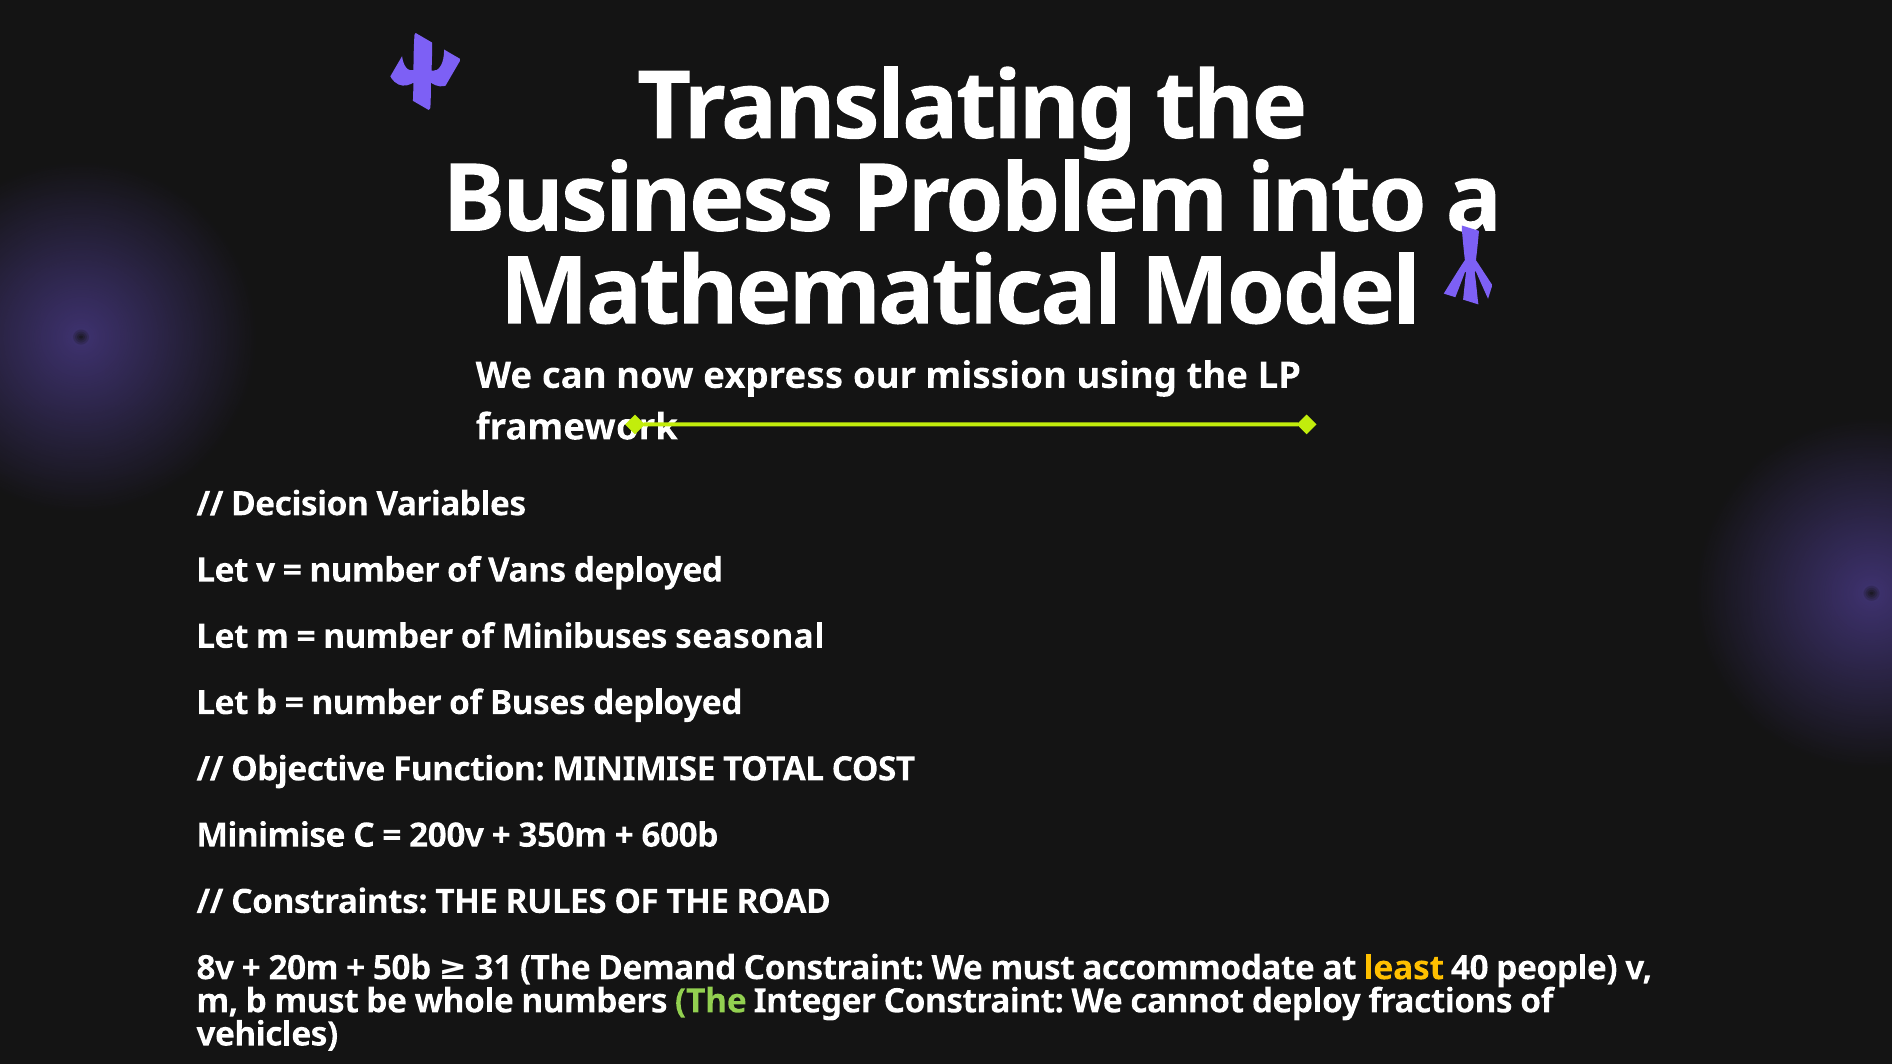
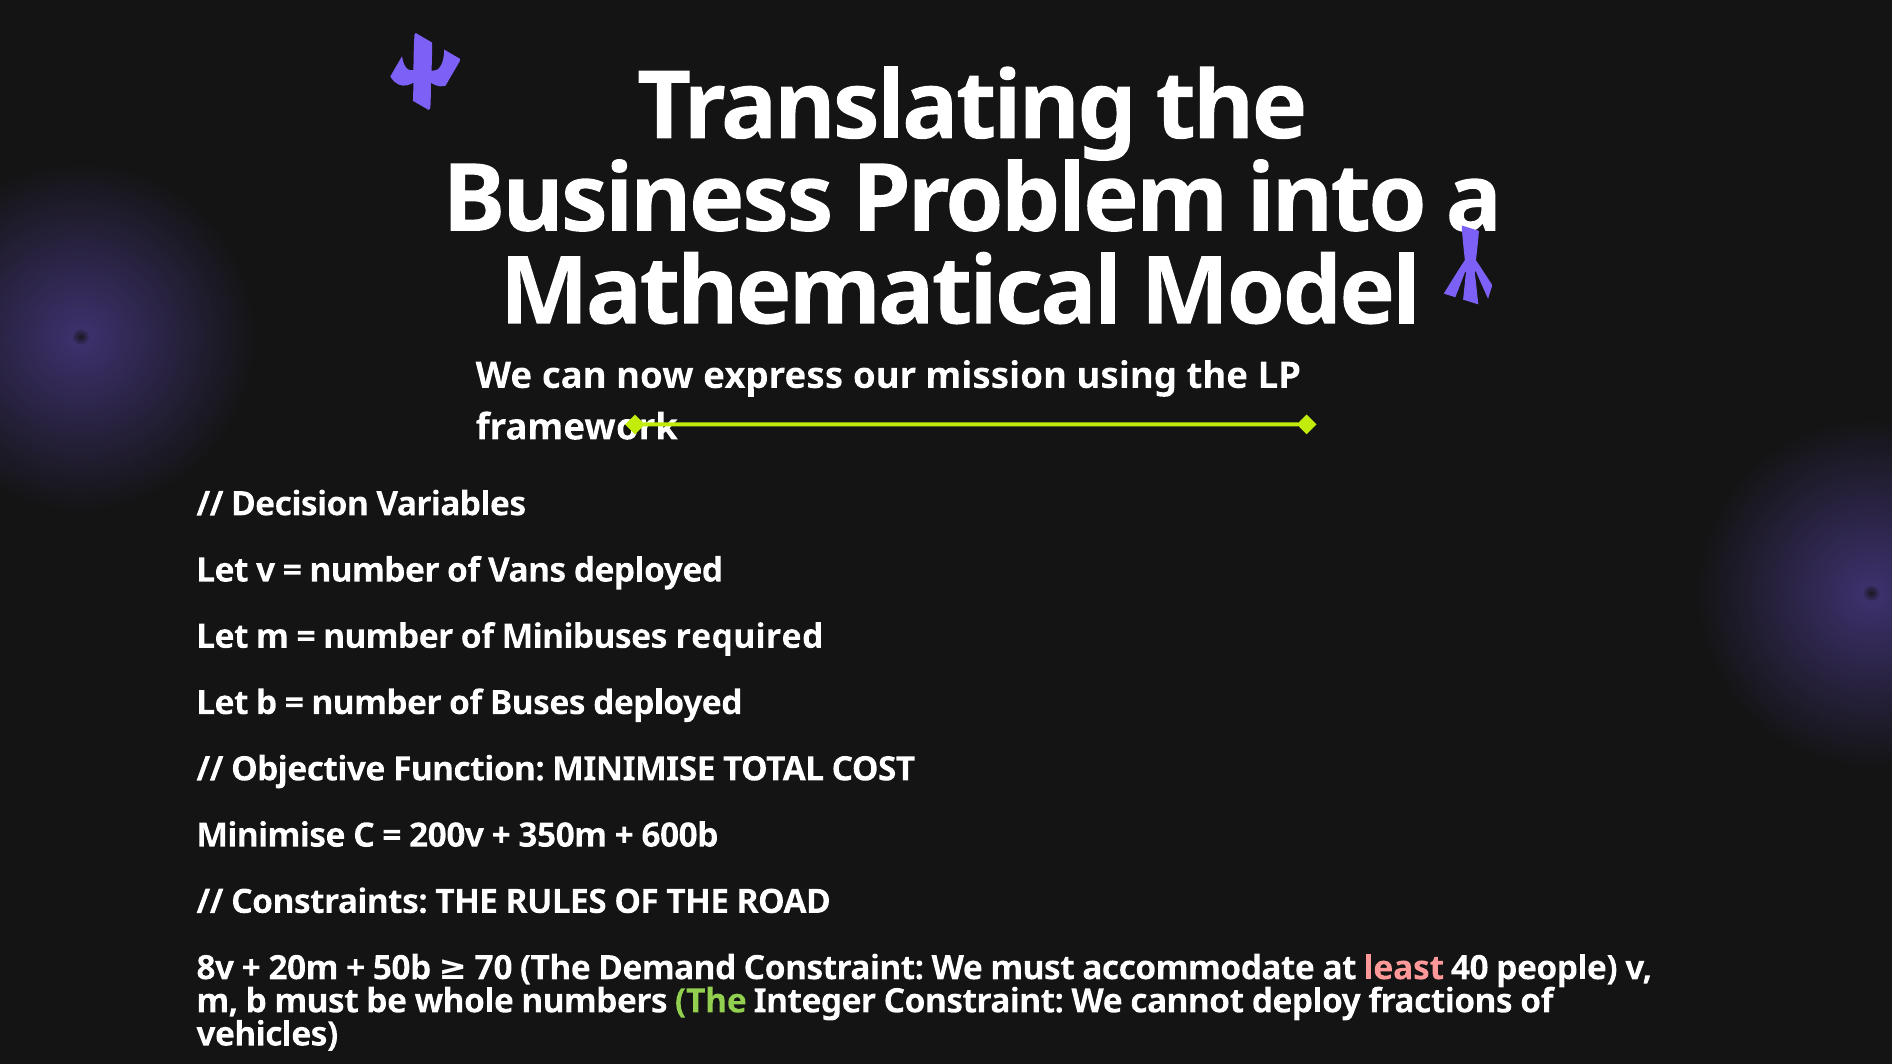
seasonal: seasonal -> required (749, 637)
31: 31 -> 70 (494, 968)
least colour: yellow -> pink (1404, 968)
